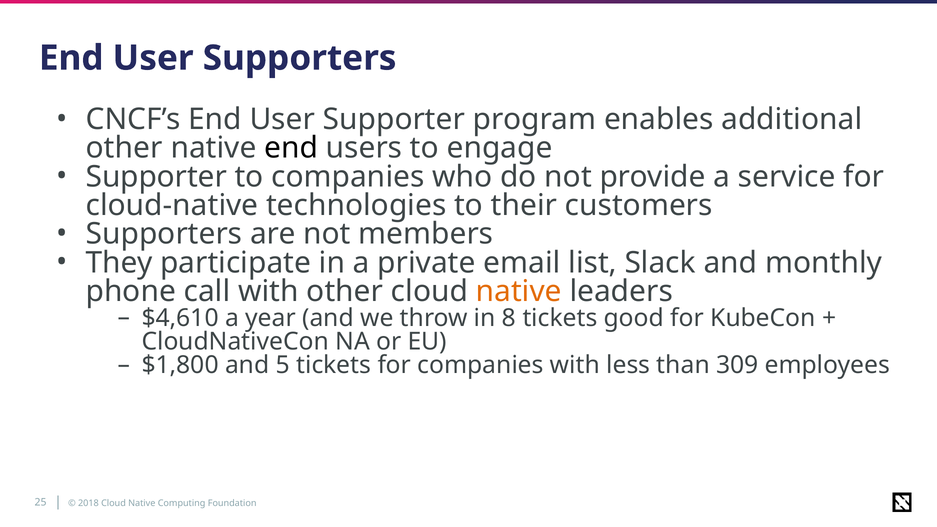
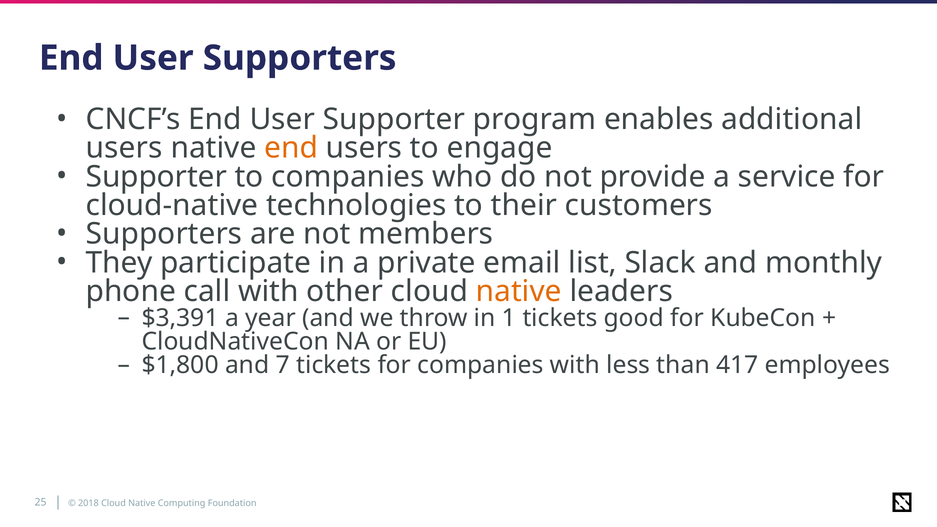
other: other -> users (124, 148)
end colour: black -> orange (291, 148)
$4,610: $4,610 -> $3,391 (180, 318)
8: 8 -> 1 (509, 318)
5: 5 -> 7 (283, 365)
309: 309 -> 417 (737, 365)
